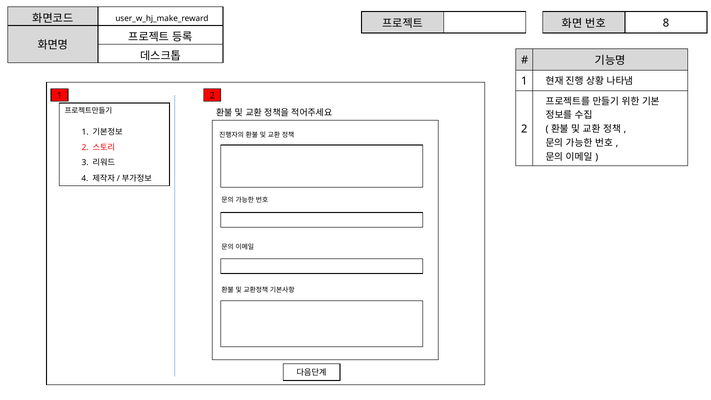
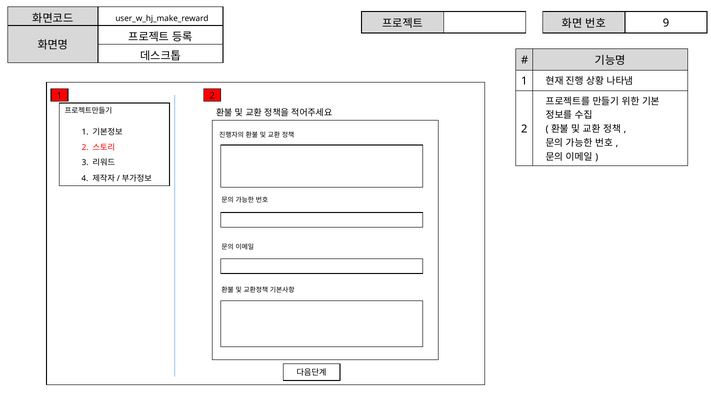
8: 8 -> 9 (666, 23)
